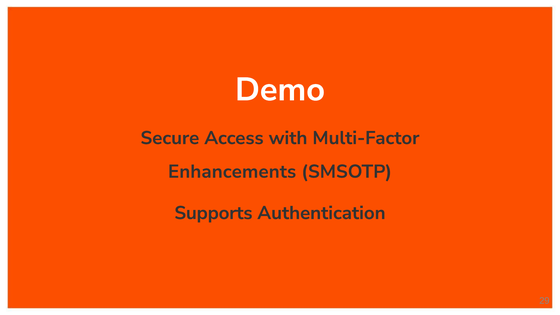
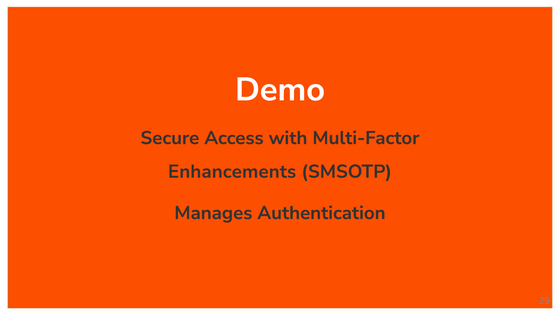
Supports: Supports -> Manages (213, 213)
